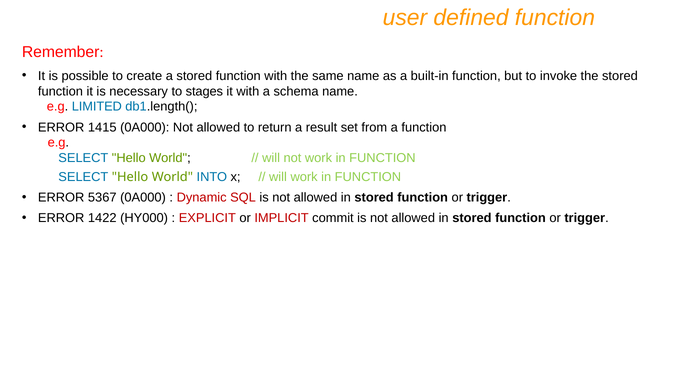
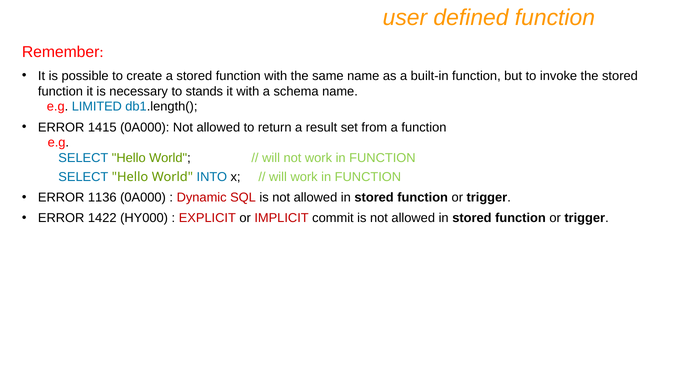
stages: stages -> stands (204, 91)
5367: 5367 -> 1136 (102, 198)
